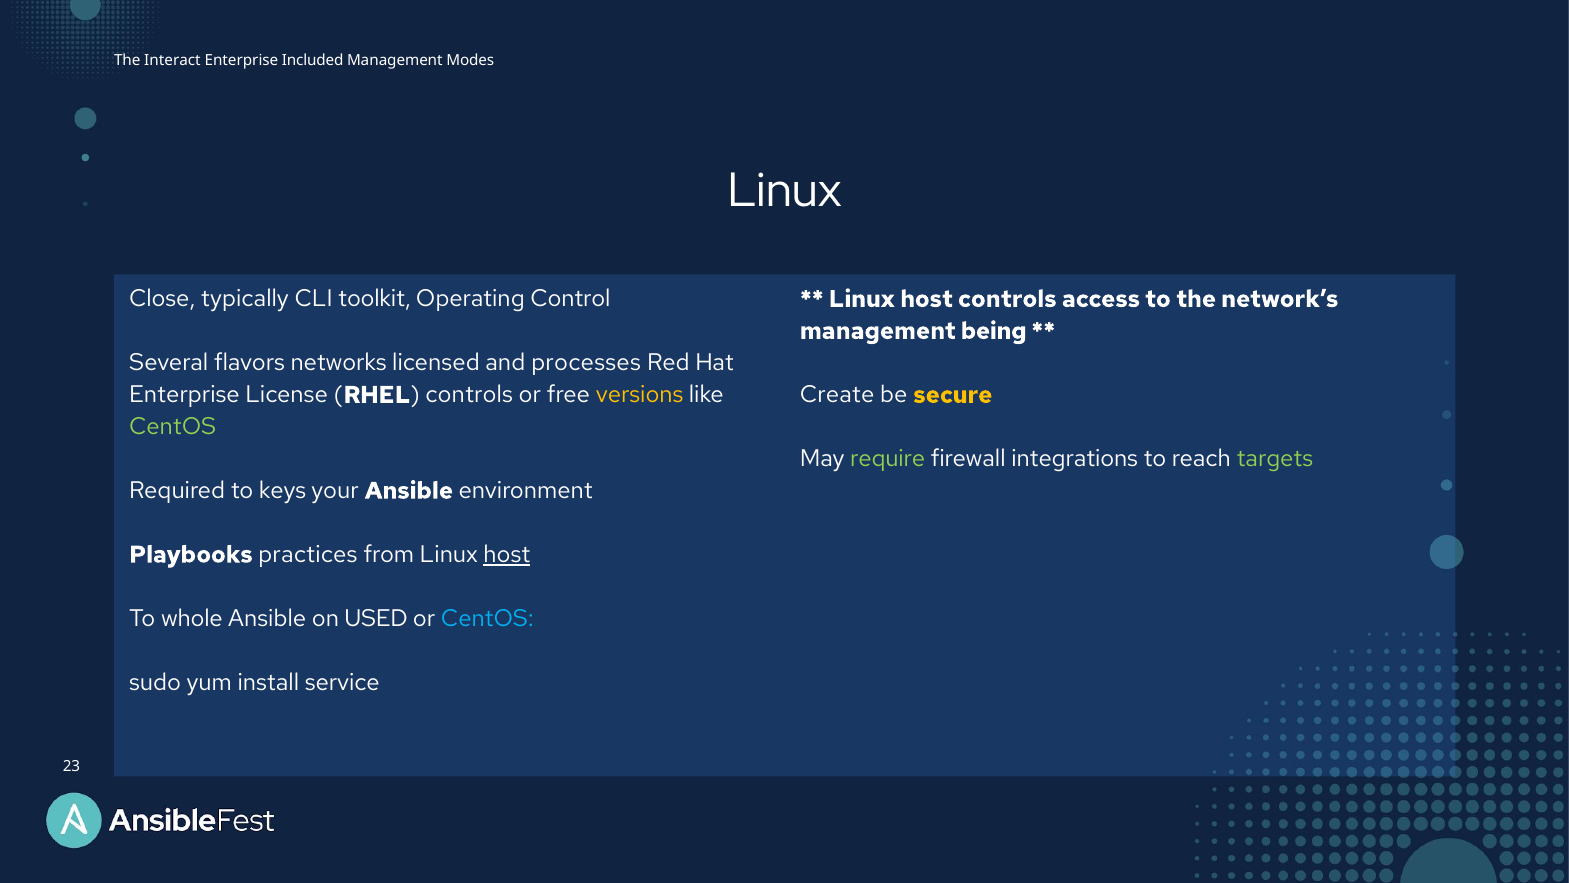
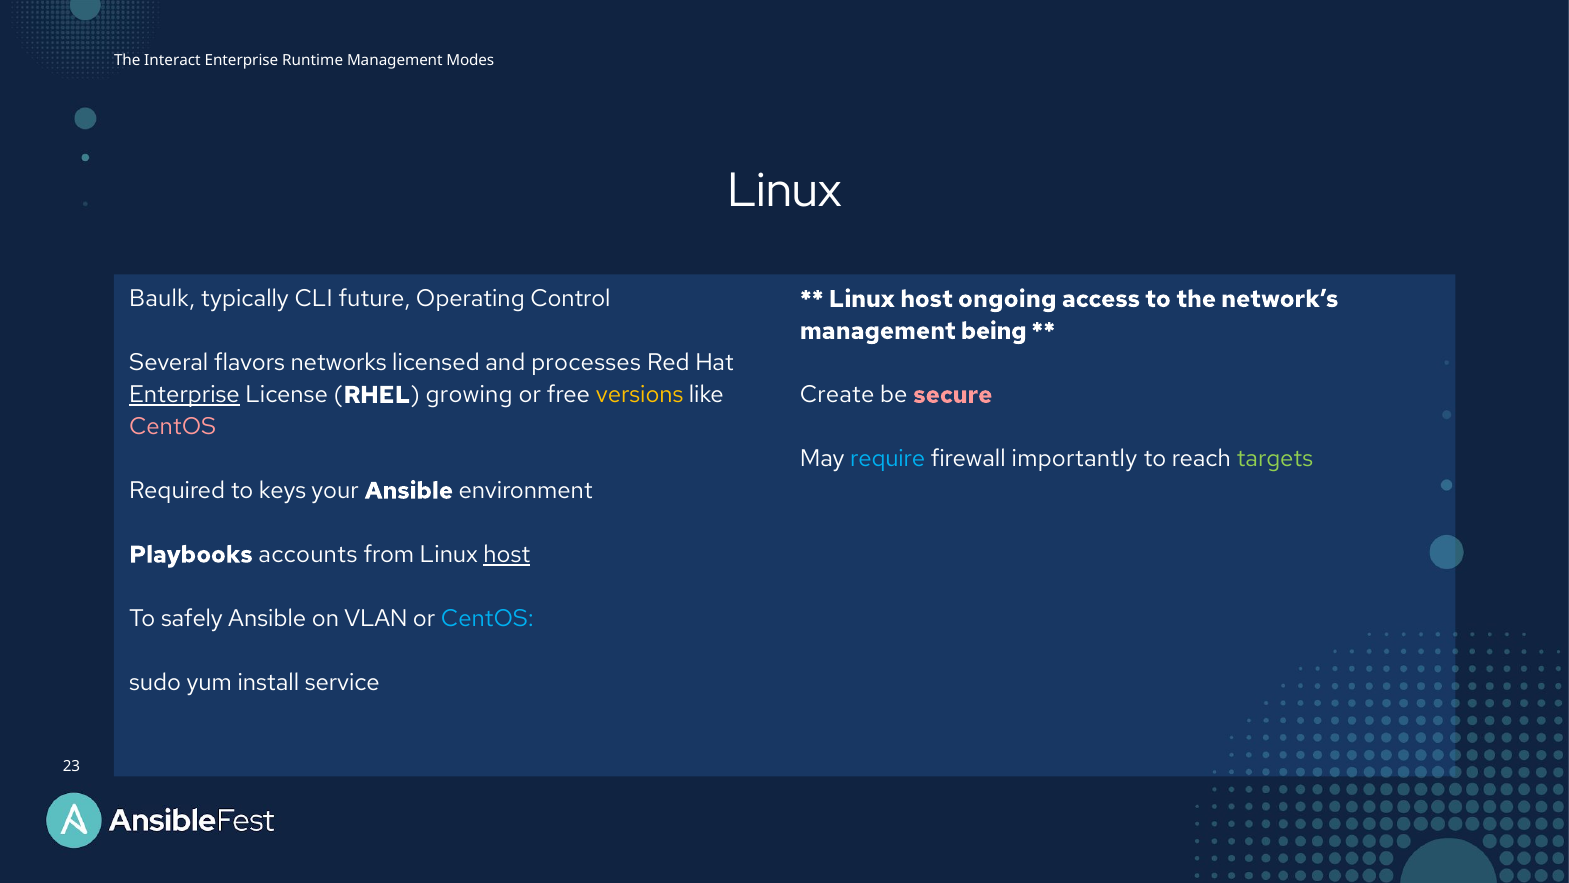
Included: Included -> Runtime (313, 61)
host controls: controls -> ongoing (1007, 299)
Close: Close -> Baulk (162, 299)
toolkit: toolkit -> future (374, 299)
Enterprise underline: none -> present (184, 395)
RHEL controls: controls -> growing (469, 395)
secure colour: yellow -> pink (953, 395)
CentOS colour: light green -> pink (173, 427)
require colour: light green -> light blue (888, 459)
integrations: integrations -> importantly (1074, 459)
practices: practices -> accounts (308, 554)
whole: whole -> safely (192, 618)
USED: USED -> VLAN (376, 618)
